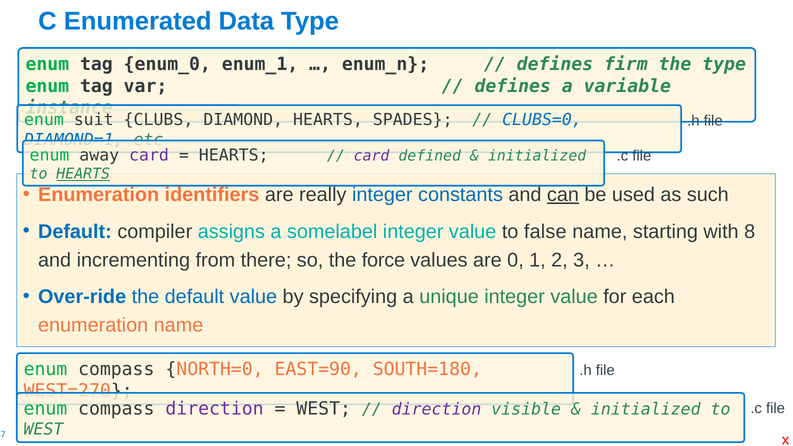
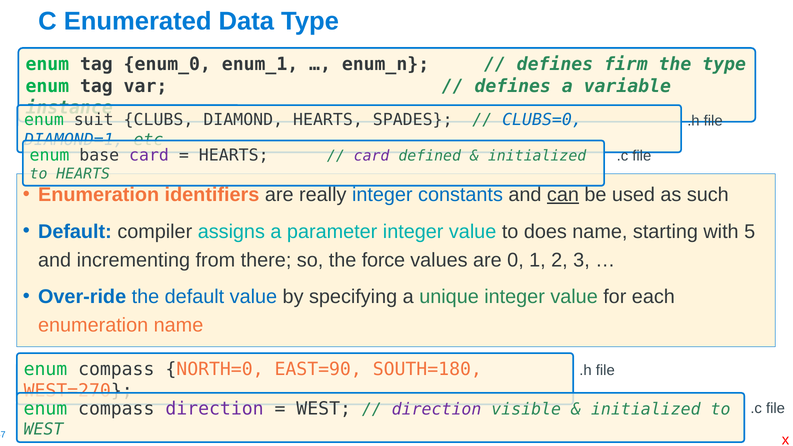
away: away -> base (99, 155)
HEARTS underline: present -> none (83, 174)
somelabel: somelabel -> parameter (332, 232)
false: false -> does (545, 232)
8: 8 -> 5 (750, 232)
